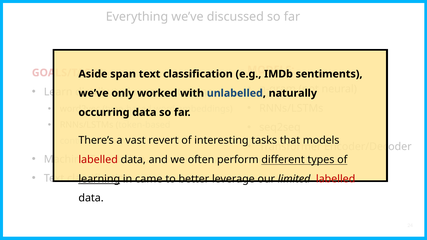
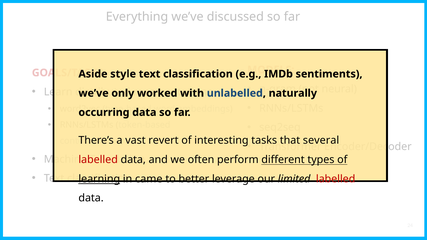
span: span -> style (123, 74)
models: models -> several (321, 141)
